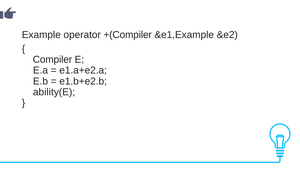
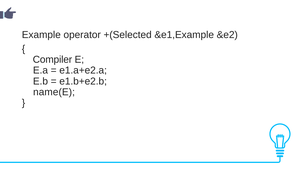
+(Compiler: +(Compiler -> +(Selected (128, 35)
ability(E: ability(E -> name(E (54, 92)
